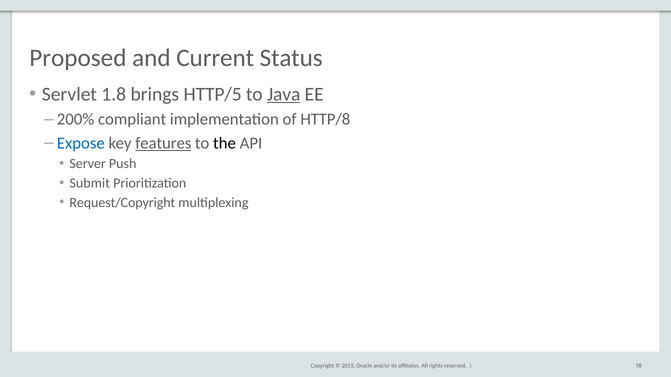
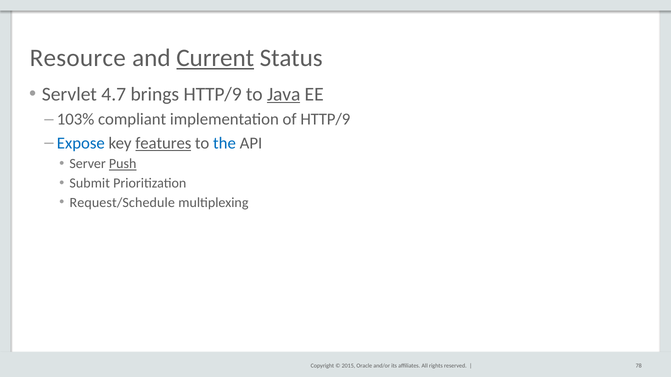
Proposed: Proposed -> Resource (78, 58)
Current underline: none -> present (215, 58)
1.8: 1.8 -> 4.7 (114, 94)
brings HTTP/5: HTTP/5 -> HTTP/9 (213, 94)
200%: 200% -> 103% (76, 120)
of HTTP/8: HTTP/8 -> HTTP/9 (325, 120)
the colour: black -> blue (224, 143)
Push underline: none -> present (123, 164)
Request/Copyright: Request/Copyright -> Request/Schedule (122, 203)
